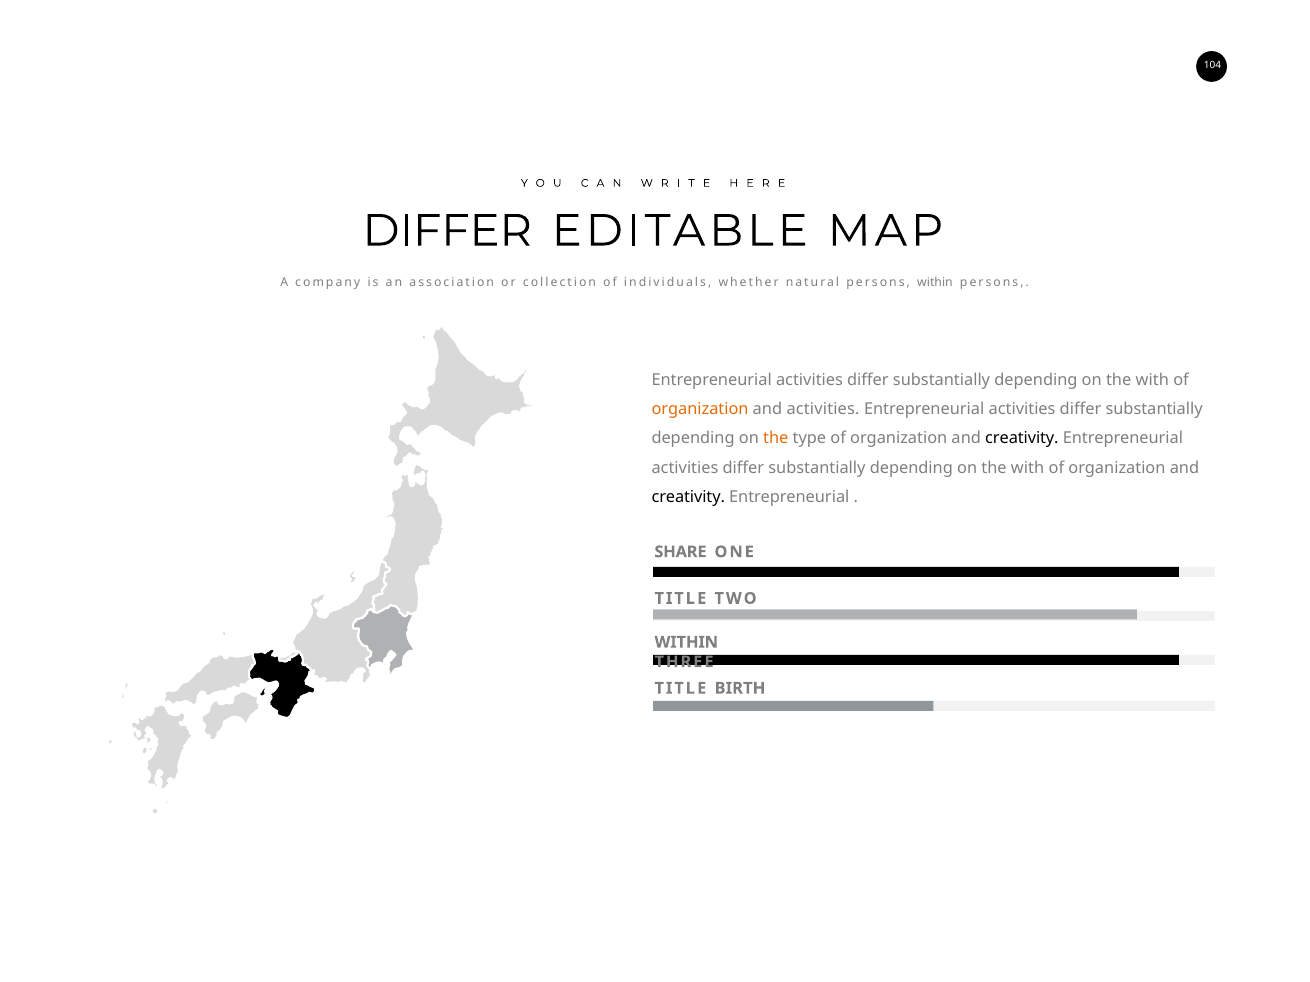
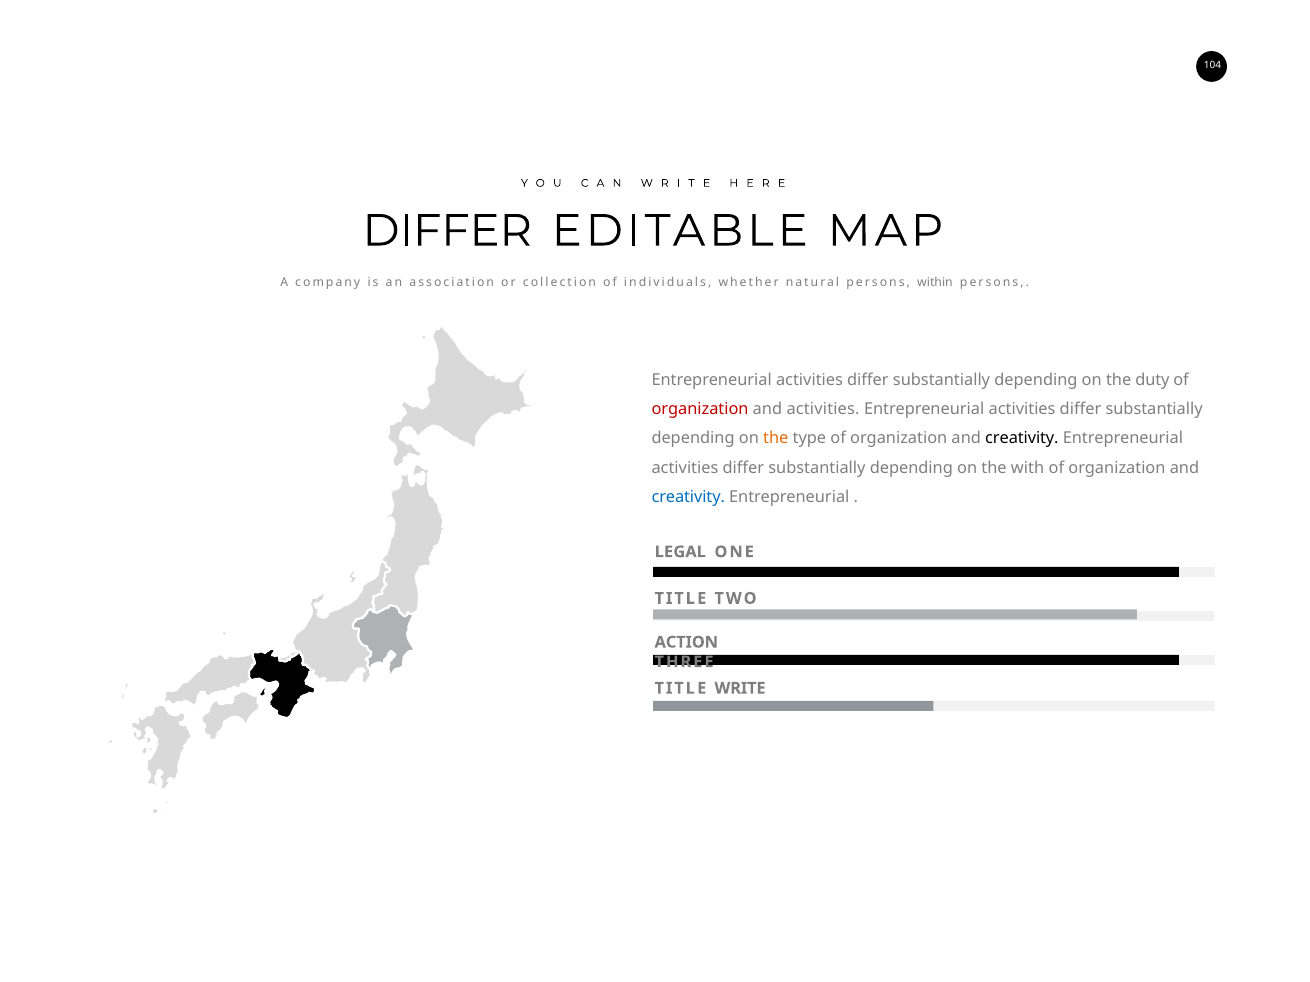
with: with -> duty (1152, 380)
organization colour: orange -> red (700, 409)
creativity colour: black -> blue (688, 498)
SHARE: SHARE -> LEGAL (680, 552)
WITHIN: WITHIN -> ACTION (686, 643)
BIRTH: BIRTH -> WRITE (740, 689)
